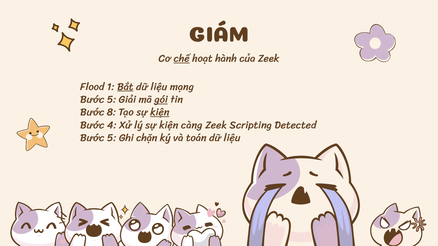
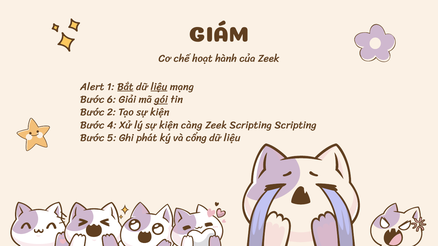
chế underline: present -> none (182, 59)
Flood: Flood -> Alert (92, 87)
liệu underline: none -> present (159, 87)
5: 5 -> 6 (111, 100)
8: 8 -> 2 (111, 112)
kiện underline: present -> none (160, 112)
Scripting Detected: Detected -> Scripting (296, 125)
chặn: chặn -> phát (147, 138)
toán: toán -> cổng (196, 138)
